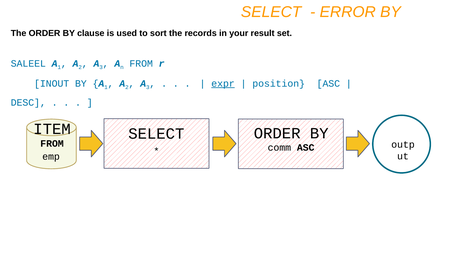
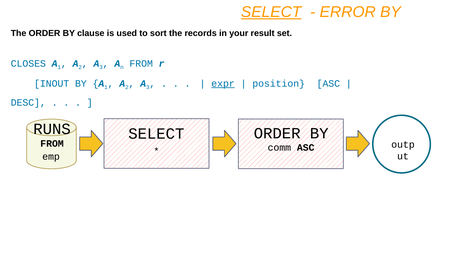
SELECT underline: none -> present (271, 12)
SALEEL: SALEEL -> CLOSES (28, 63)
ITEM: ITEM -> RUNS (52, 129)
